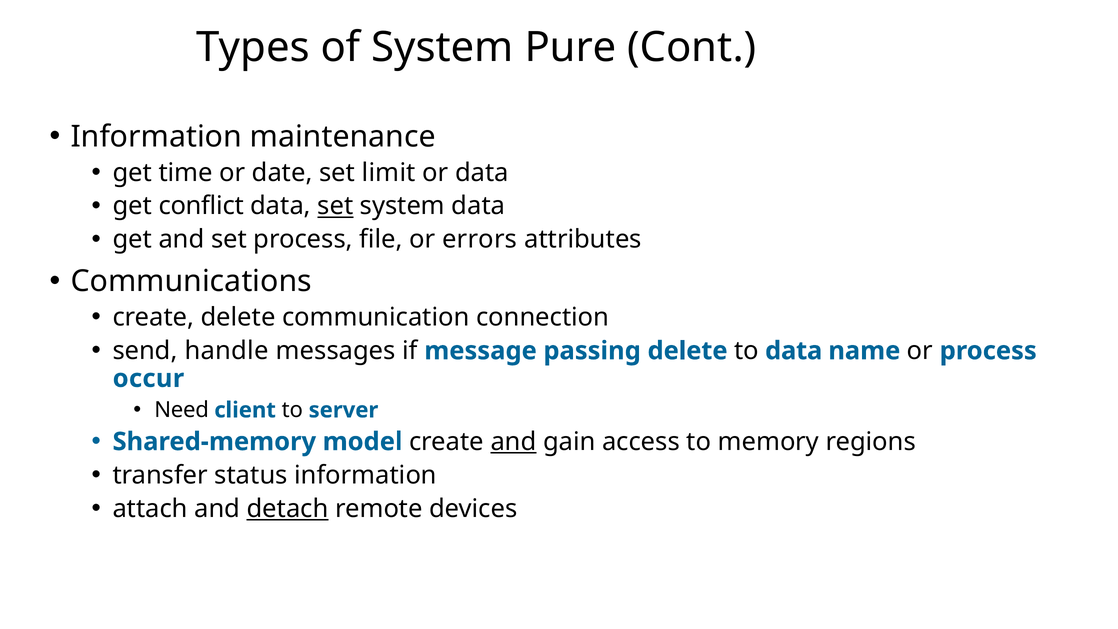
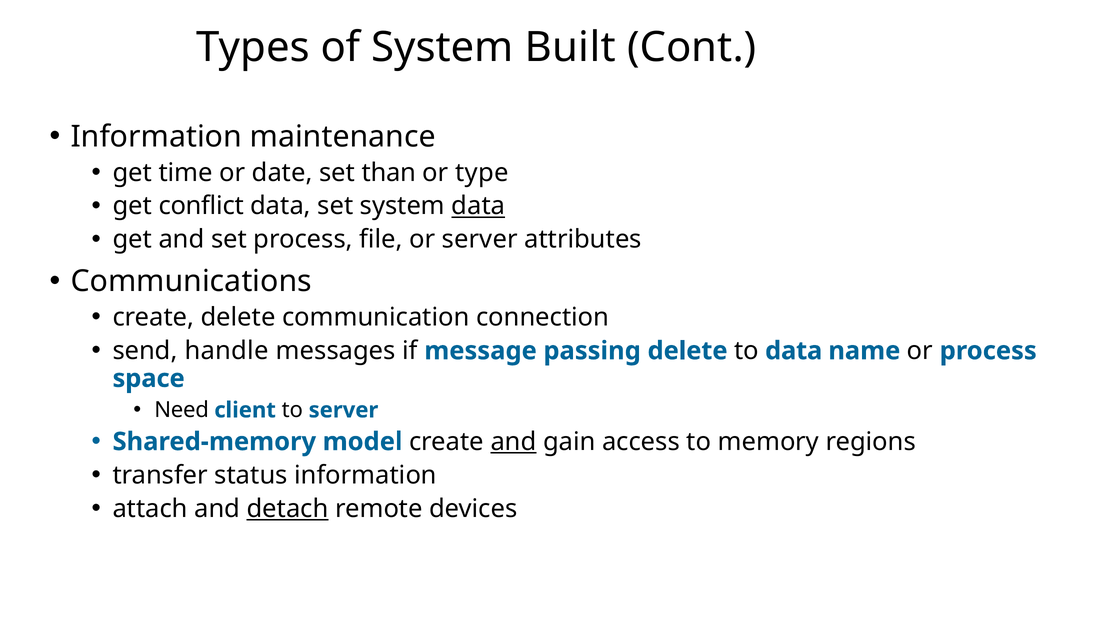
Pure: Pure -> Built (570, 47)
limit: limit -> than (389, 173)
or data: data -> type (482, 173)
set underline: present -> none (335, 206)
data underline: none -> present (478, 206)
or errors: errors -> server (480, 239)
occur: occur -> space (149, 378)
